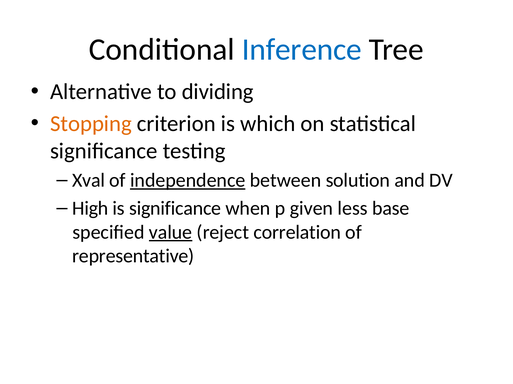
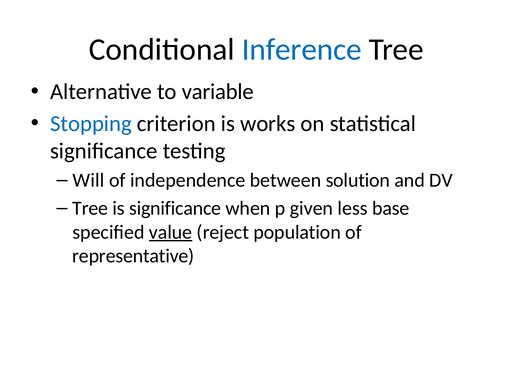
dividing: dividing -> variable (218, 92)
Stopping colour: orange -> blue (91, 124)
which: which -> works (268, 124)
Xval: Xval -> Will (88, 181)
independence underline: present -> none (188, 181)
High: High -> Tree (90, 209)
correlation: correlation -> population (297, 233)
